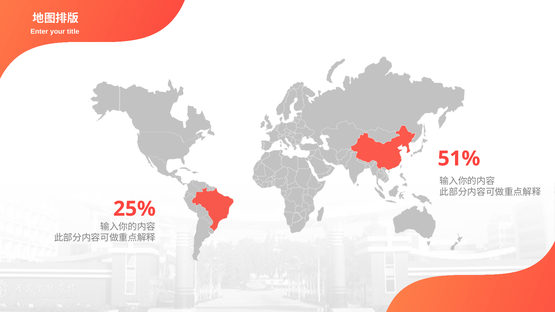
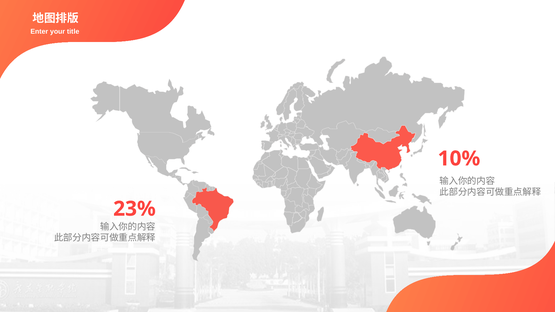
51%: 51% -> 10% (459, 159)
25%: 25% -> 23% (134, 209)
